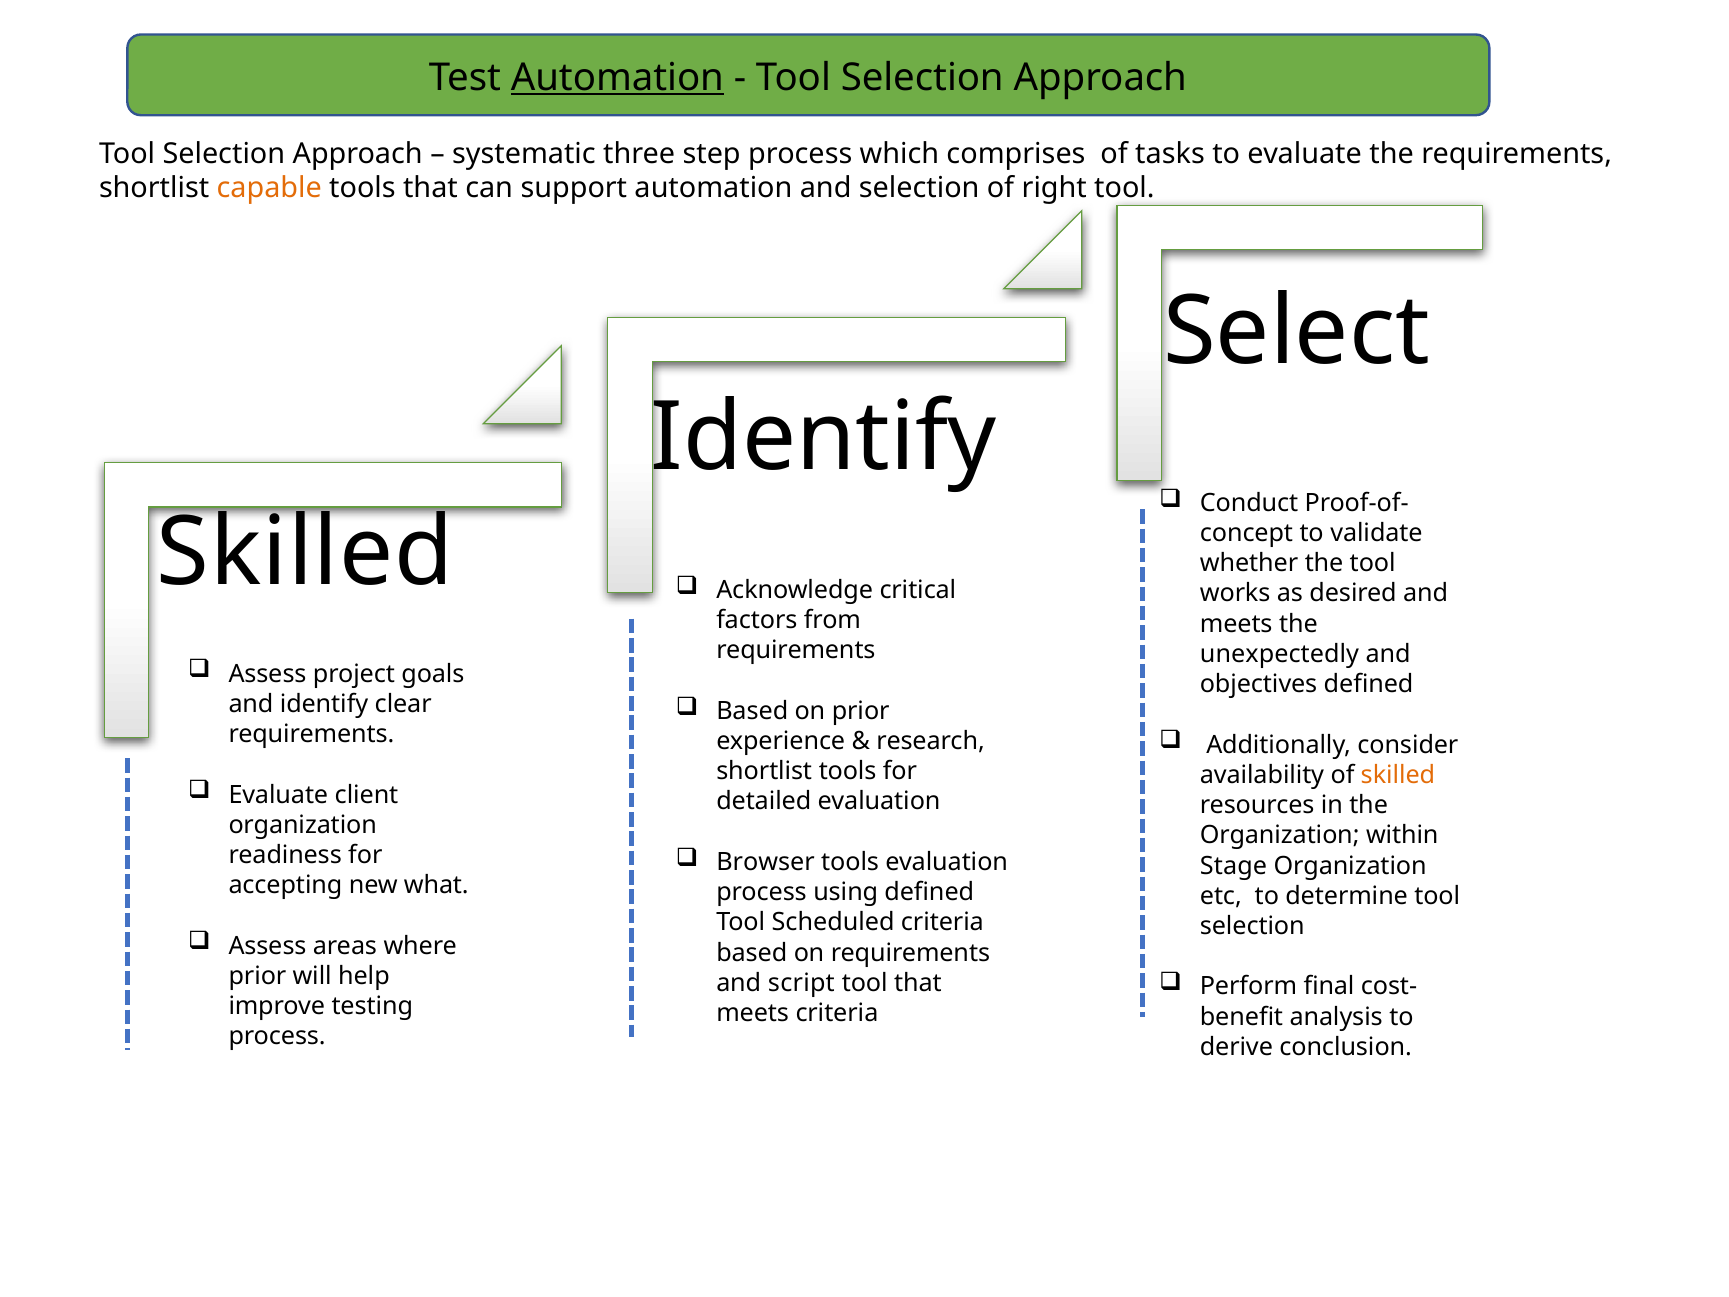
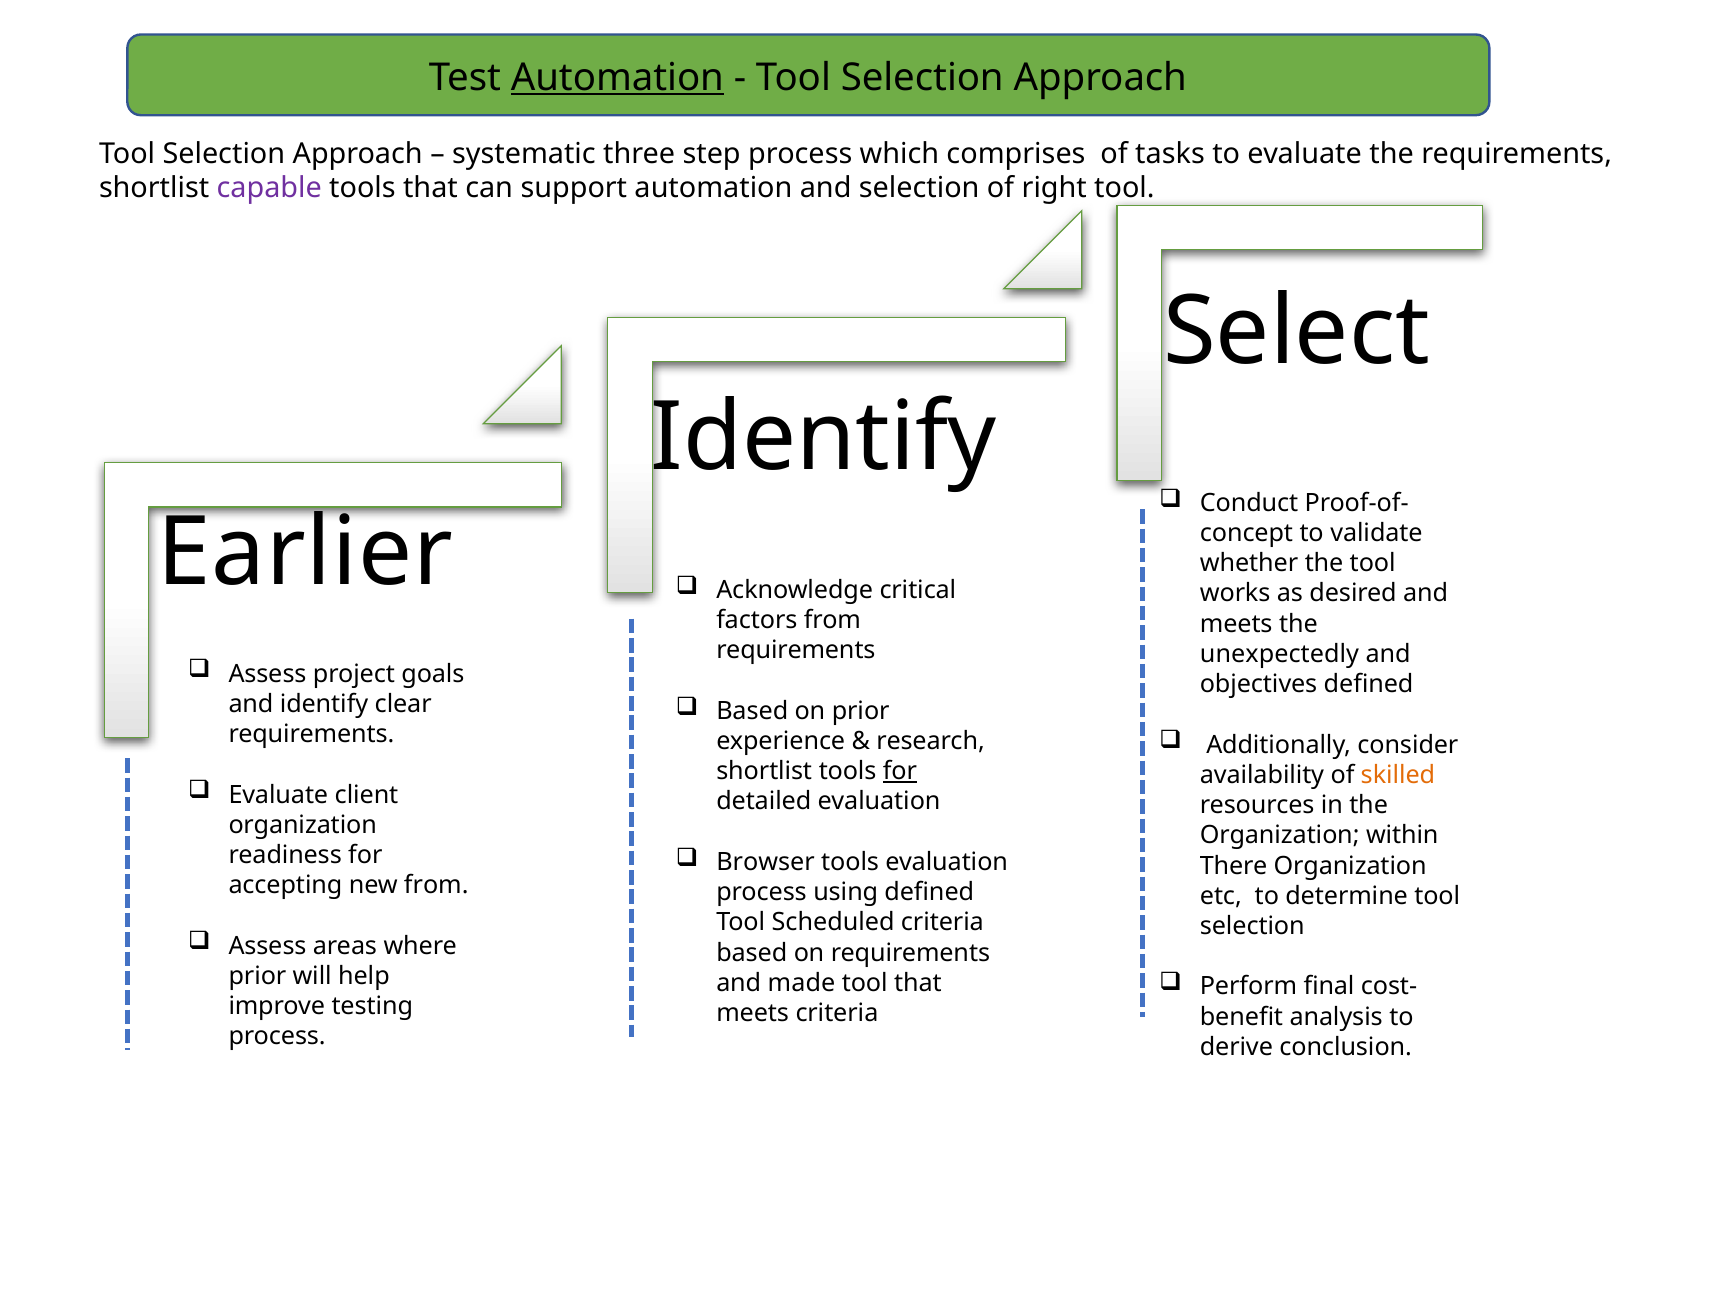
capable colour: orange -> purple (269, 188)
Skilled: Skilled -> Earlier (305, 553)
for underline: none -> present (900, 771)
Stage: Stage -> There (1234, 866)
new what: what -> from (436, 885)
script: script -> made (801, 983)
